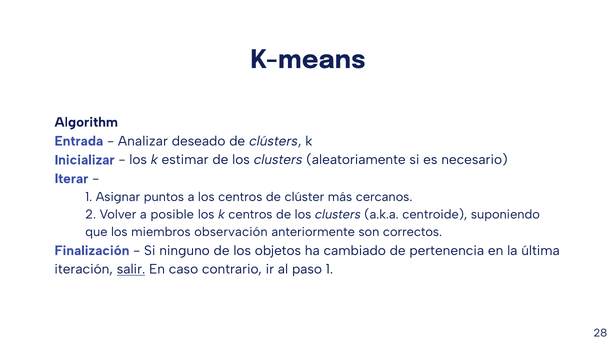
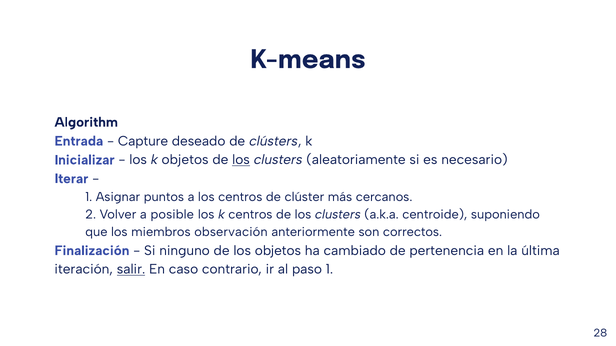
Analizar: Analizar -> Capture (143, 141)
k estimar: estimar -> objetos (185, 160)
los underline: none -> present (241, 160)
